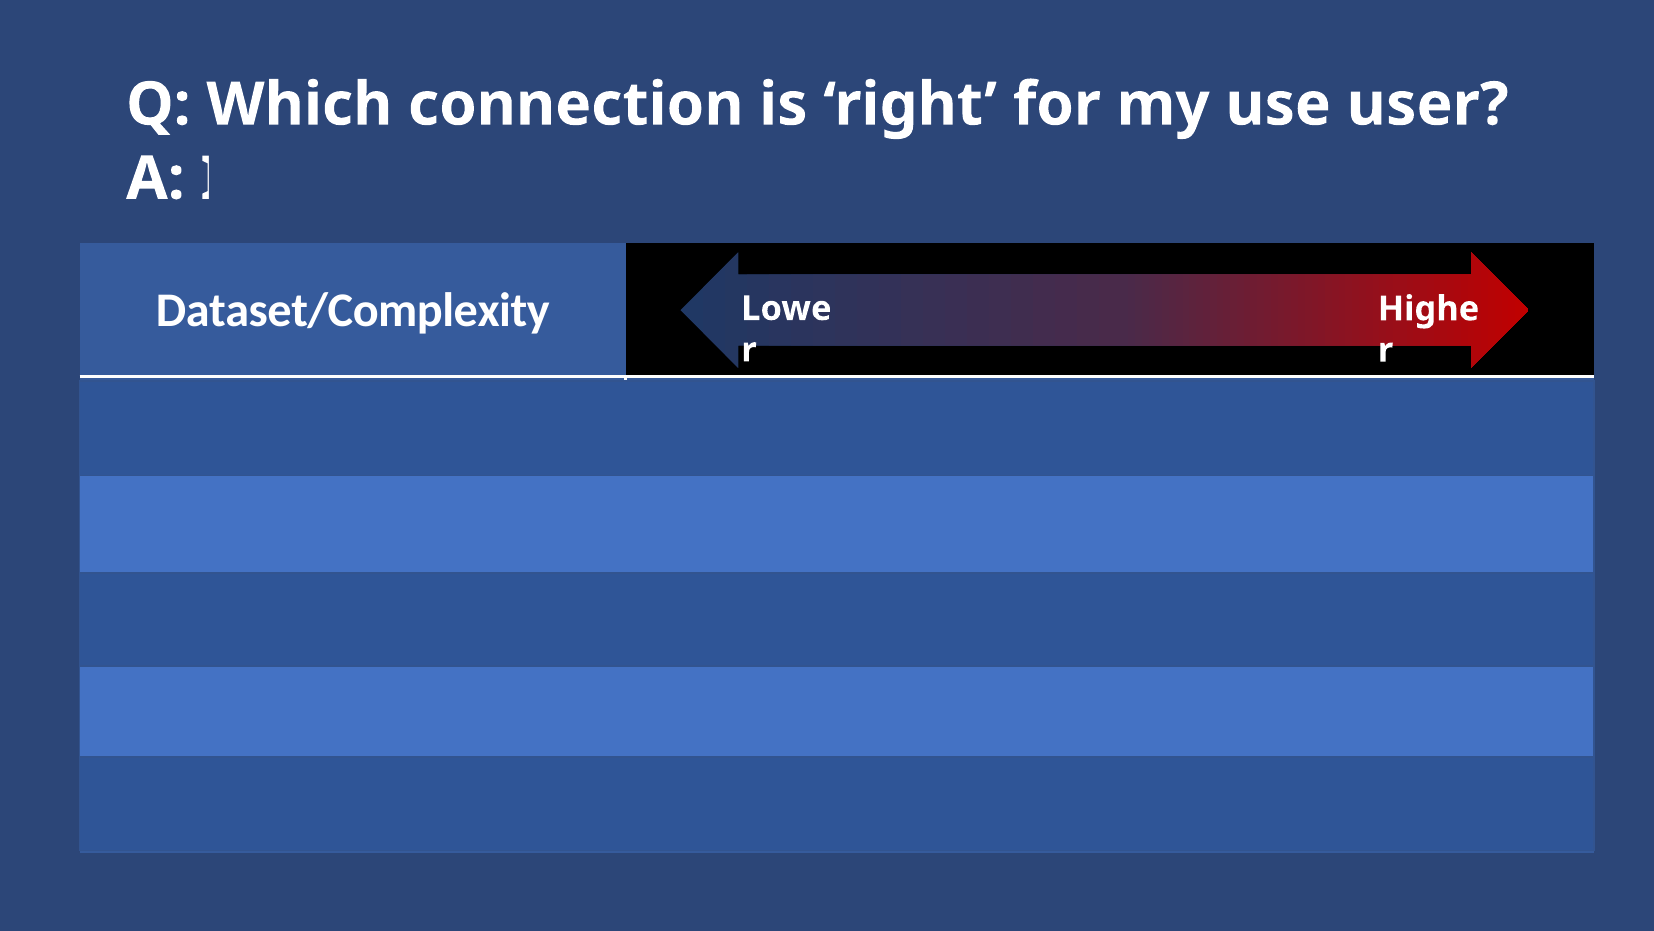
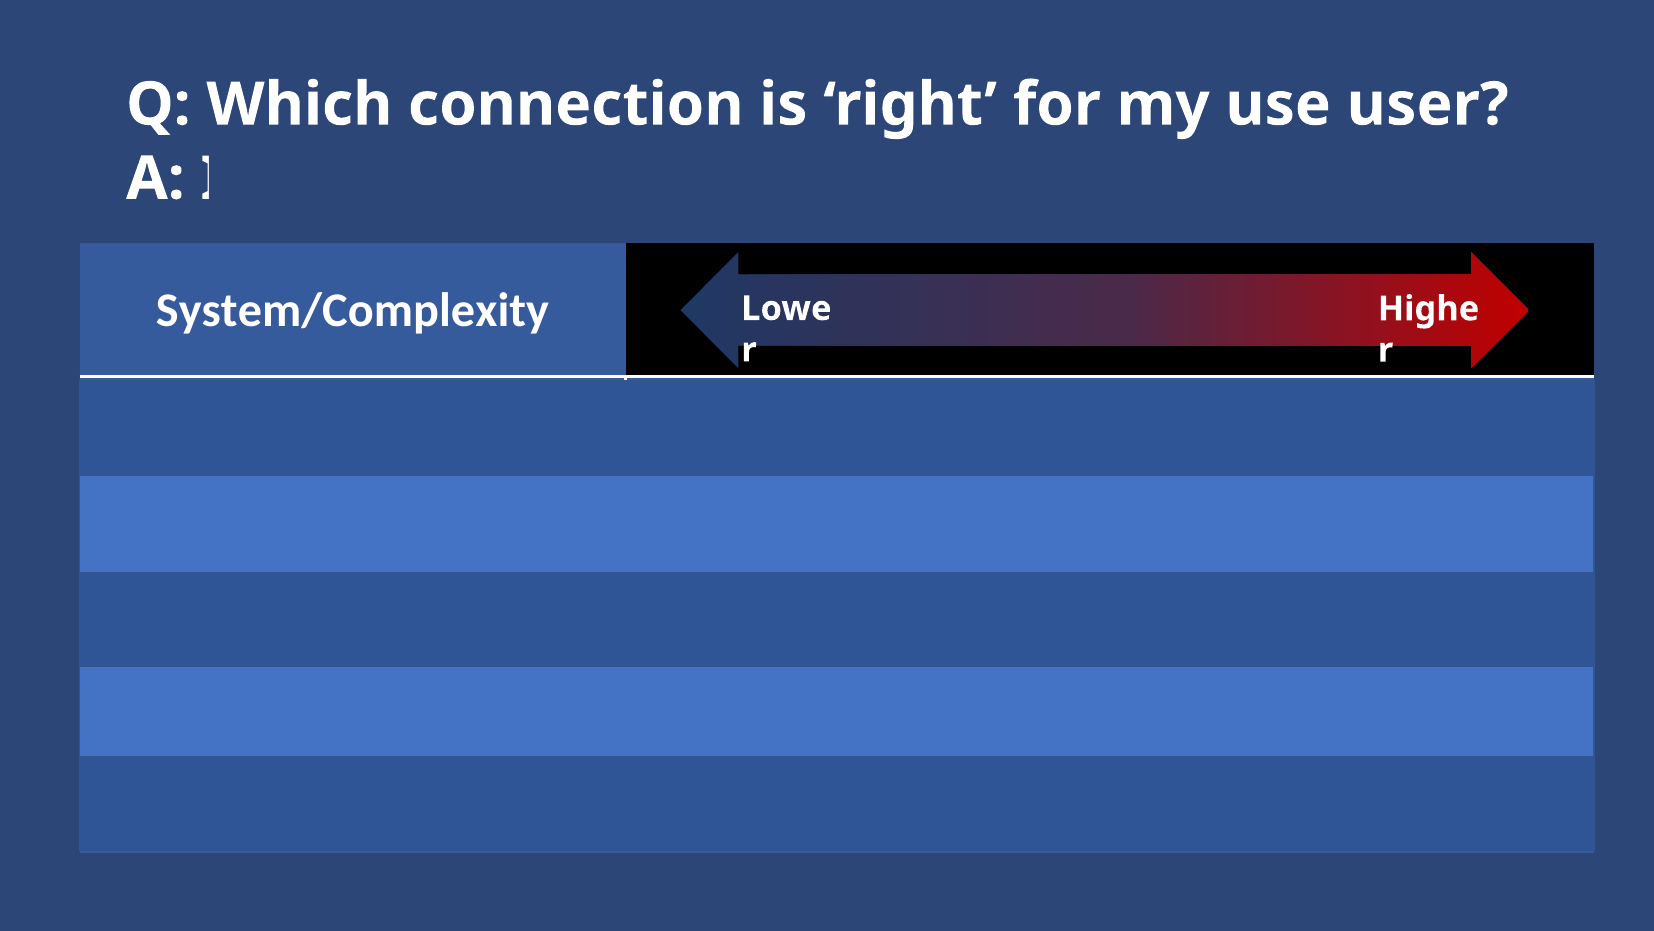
Dataset/Complexity: Dataset/Complexity -> System/Complexity (352, 310)
